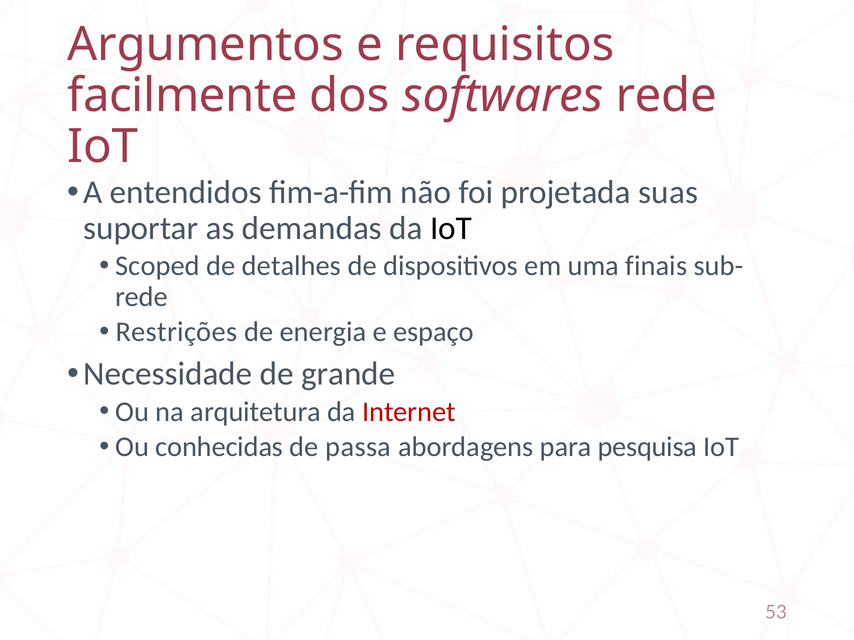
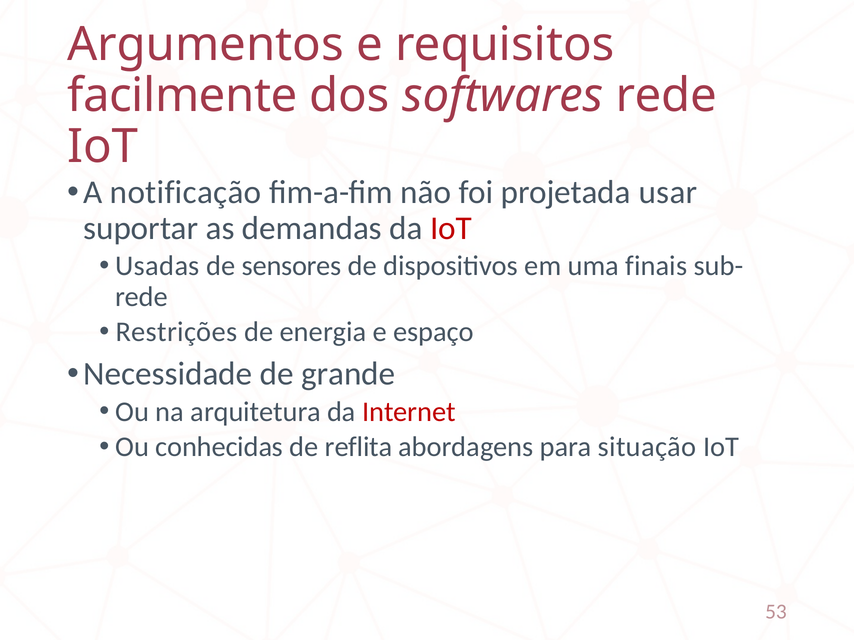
entendidos: entendidos -> notificação (186, 193)
suas: suas -> usar (668, 193)
IoT colour: black -> red (451, 228)
Scoped: Scoped -> Usadas (157, 266)
detalhes: detalhes -> sensores (292, 266)
passa: passa -> reflita (359, 447)
pesquisa: pesquisa -> situação (647, 447)
